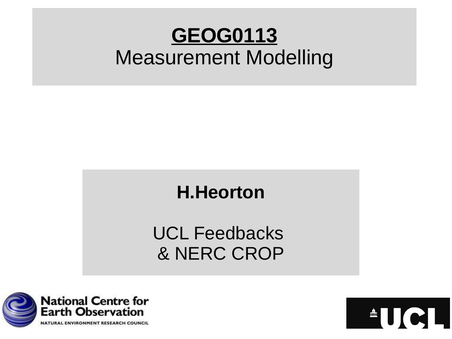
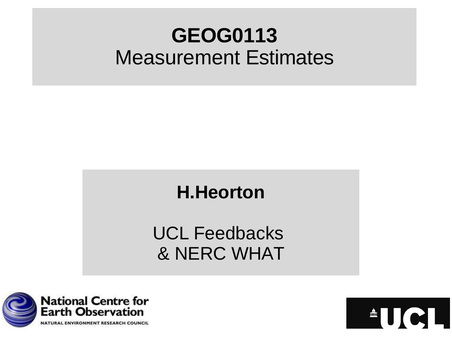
GEOG0113 underline: present -> none (224, 36)
Modelling: Modelling -> Estimates (290, 58)
CROP: CROP -> WHAT (258, 254)
